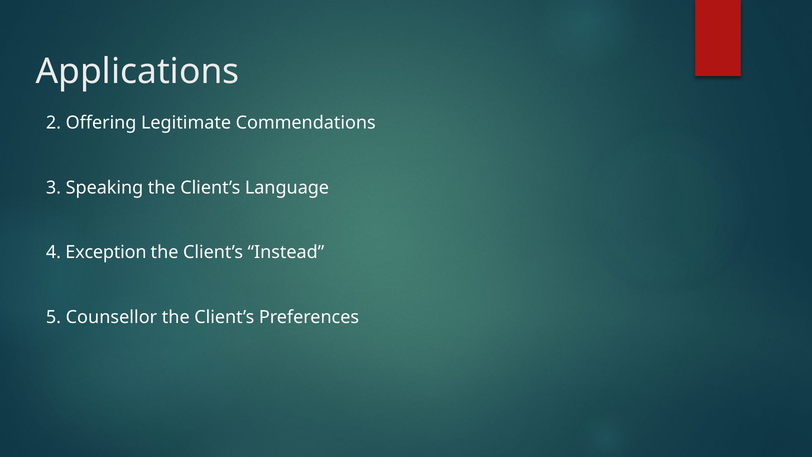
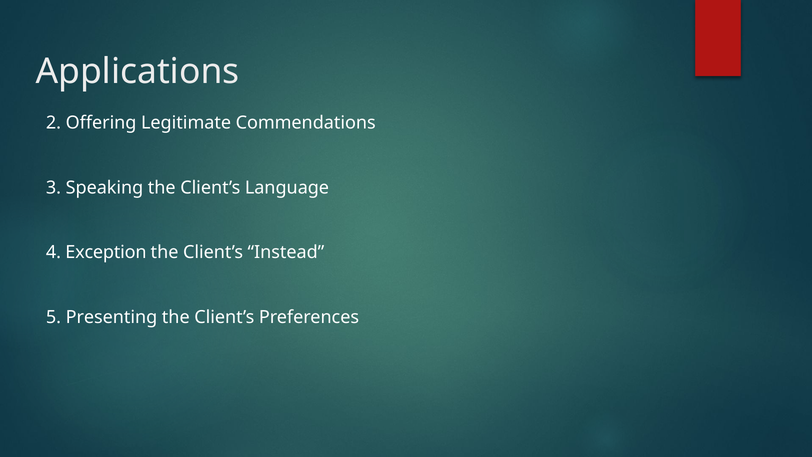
Counsellor: Counsellor -> Presenting (111, 317)
